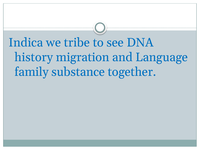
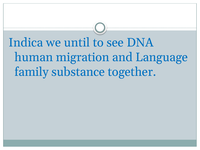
tribe: tribe -> until (77, 43)
history: history -> human (34, 57)
